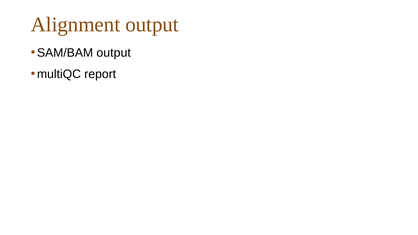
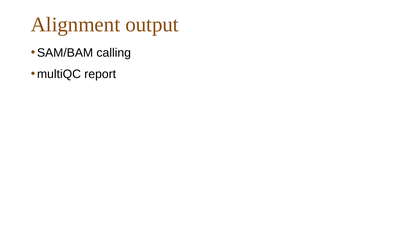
SAM/BAM output: output -> calling (114, 53)
